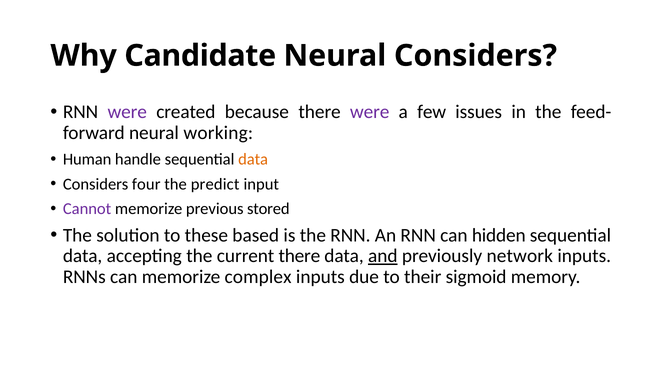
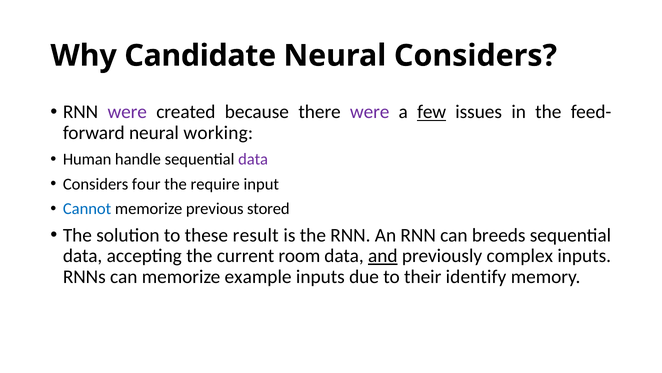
few underline: none -> present (432, 112)
data colour: orange -> purple (253, 159)
predict: predict -> require (215, 184)
Cannot colour: purple -> blue (87, 209)
based: based -> result (256, 235)
hidden: hidden -> breeds (499, 235)
current there: there -> room (299, 256)
network: network -> complex (520, 256)
complex: complex -> example (258, 276)
sigmoid: sigmoid -> identify (476, 276)
